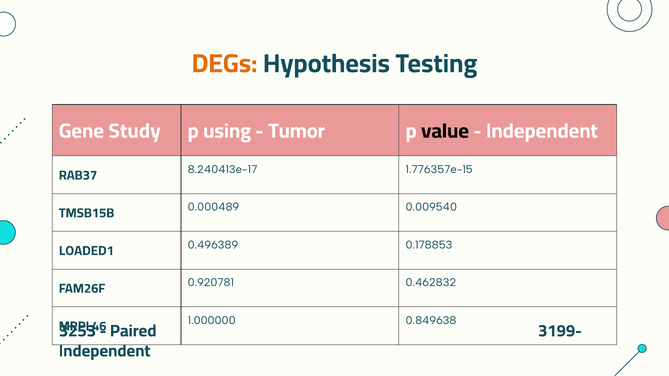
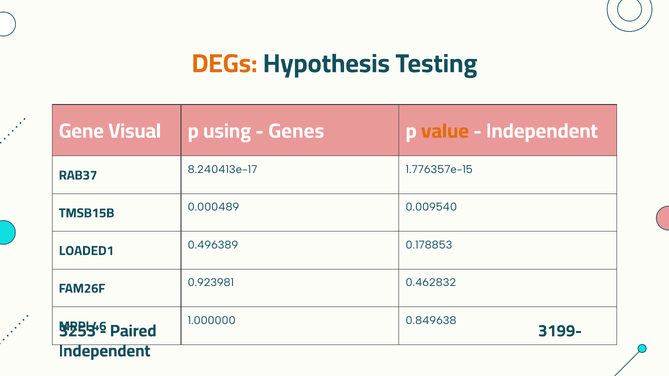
Study: Study -> Visual (135, 131)
Tumor: Tumor -> Genes (296, 131)
value colour: black -> orange (445, 131)
0.920781: 0.920781 -> 0.923981 (211, 283)
